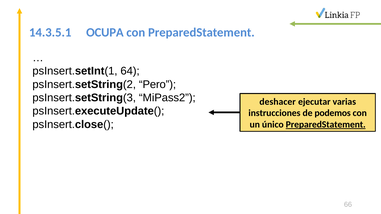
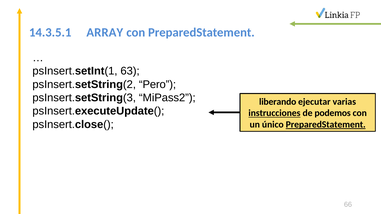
OCUPA: OCUPA -> ARRAY (105, 32)
64: 64 -> 63 (130, 71)
deshacer: deshacer -> liberando (278, 102)
instrucciones underline: none -> present (274, 113)
